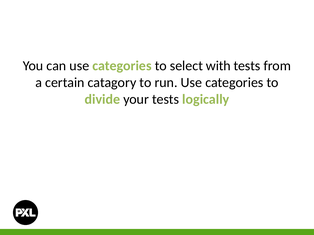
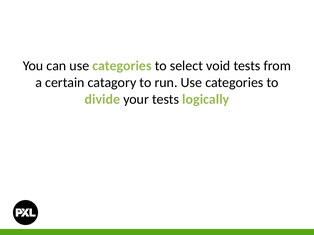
with: with -> void (218, 66)
